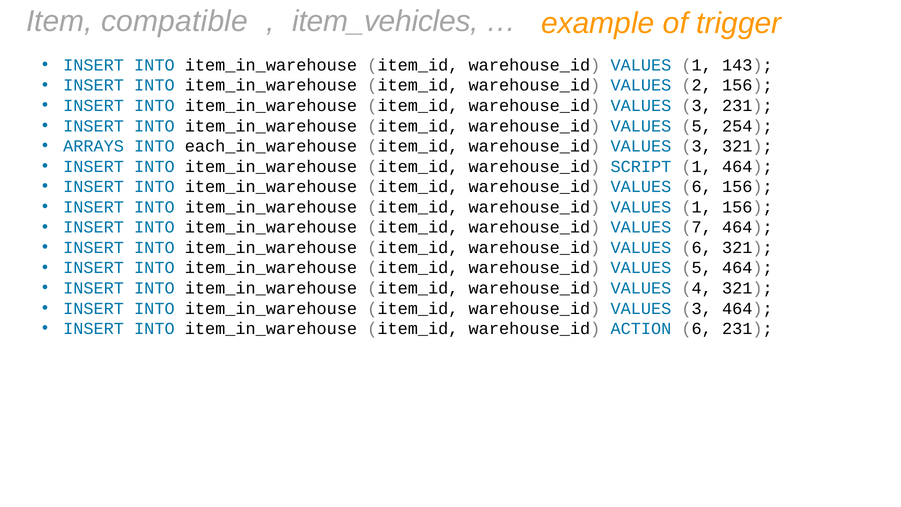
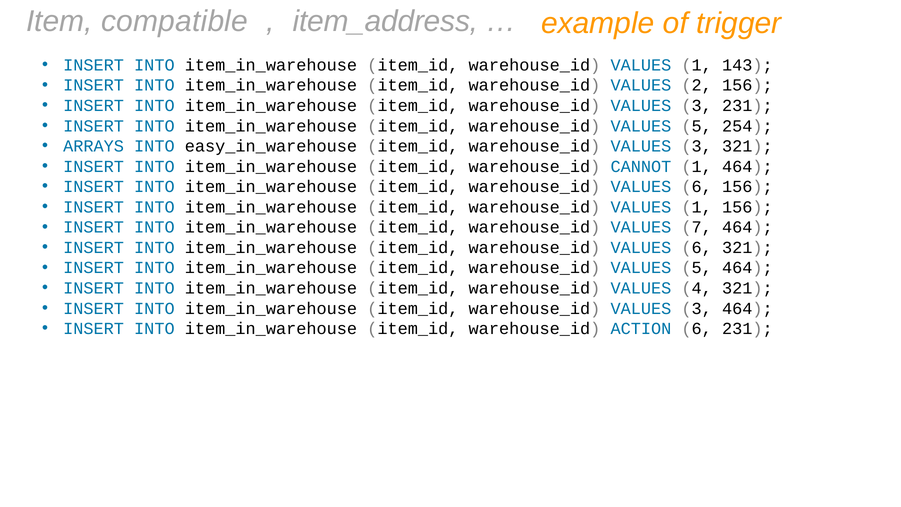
item_vehicles: item_vehicles -> item_address (385, 21)
each_in_warehouse: each_in_warehouse -> easy_in_warehouse (271, 146)
SCRIPT: SCRIPT -> CANNOT (641, 166)
